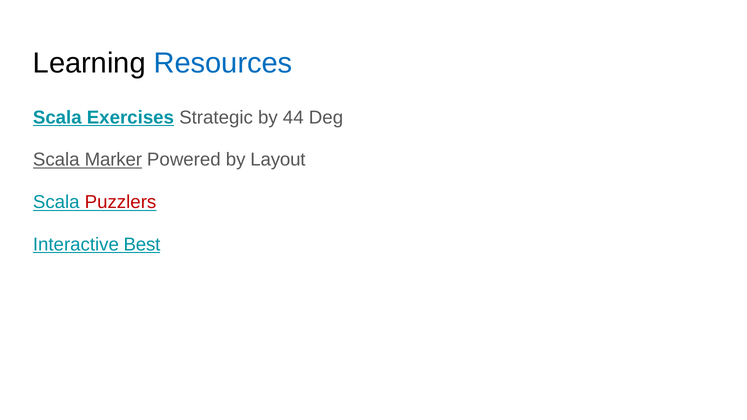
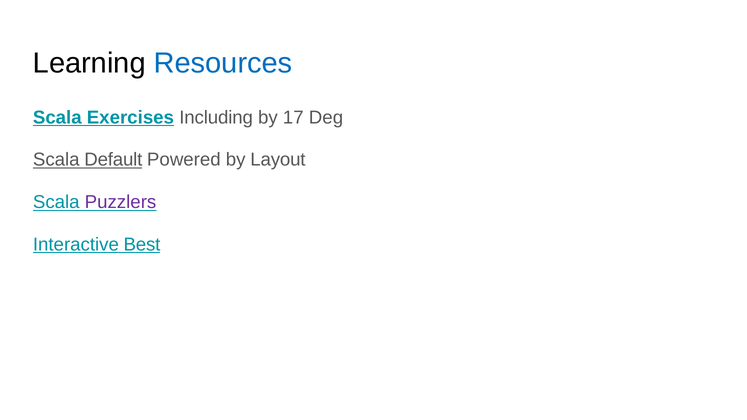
Strategic: Strategic -> Including (216, 117)
44: 44 -> 17 (293, 117)
Marker: Marker -> Default (113, 160)
Puzzlers colour: red -> purple (121, 202)
